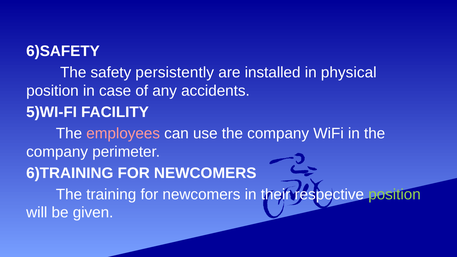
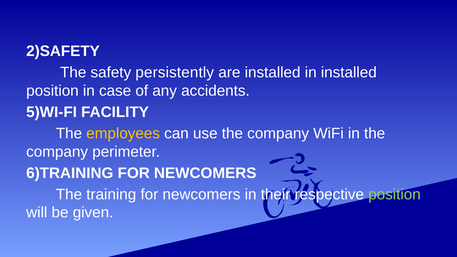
6)SAFETY: 6)SAFETY -> 2)SAFETY (63, 51)
in physical: physical -> installed (349, 72)
employees colour: pink -> yellow (123, 133)
